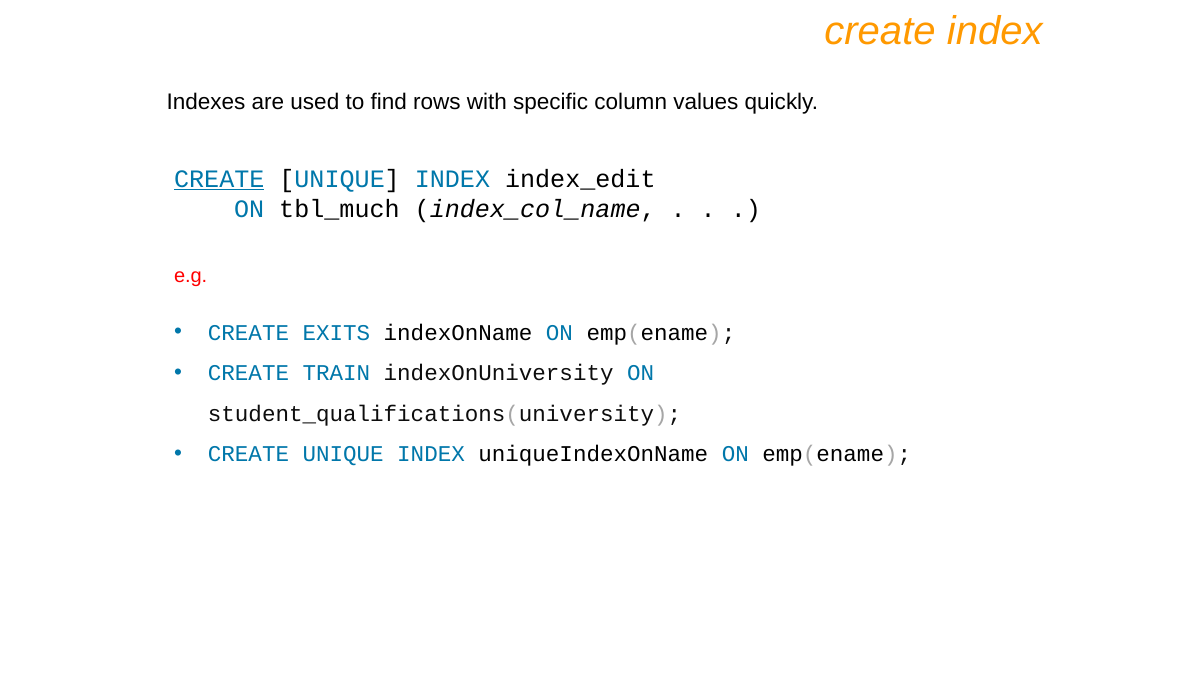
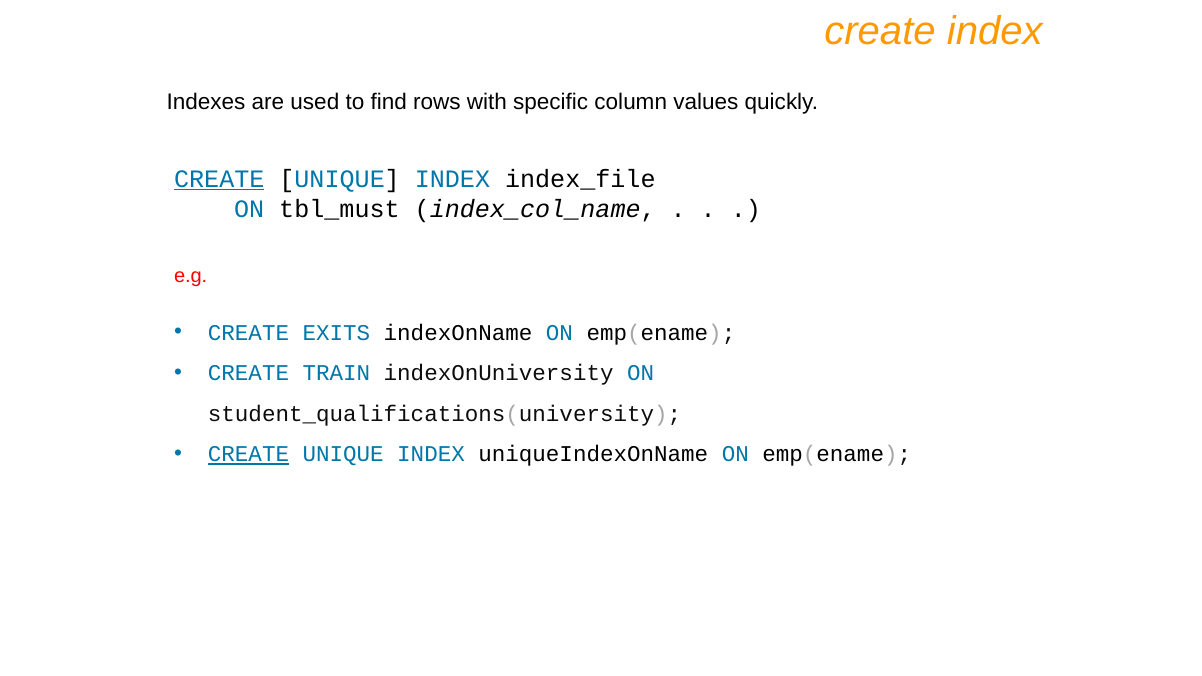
index_edit: index_edit -> index_file (580, 179)
tbl_much: tbl_much -> tbl_must (339, 209)
CREATE underline: none -> present (248, 455)
